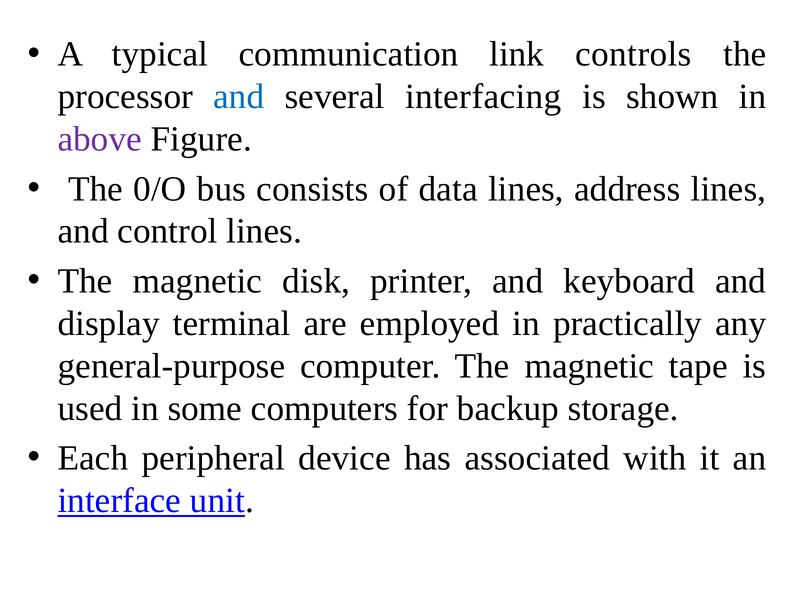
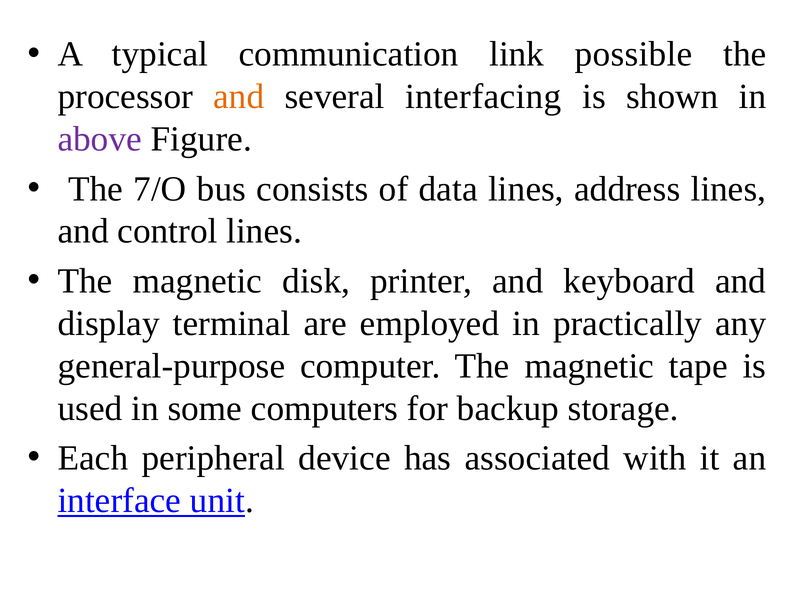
controls: controls -> possible (633, 54)
and colour: blue -> orange (239, 97)
0/O: 0/O -> 7/O (160, 189)
